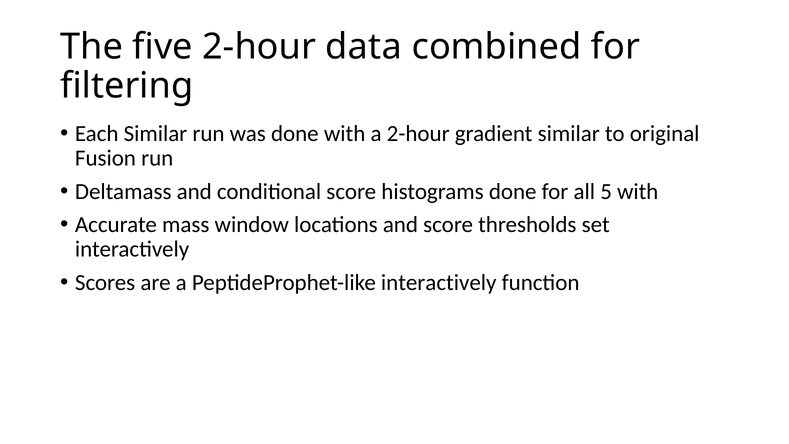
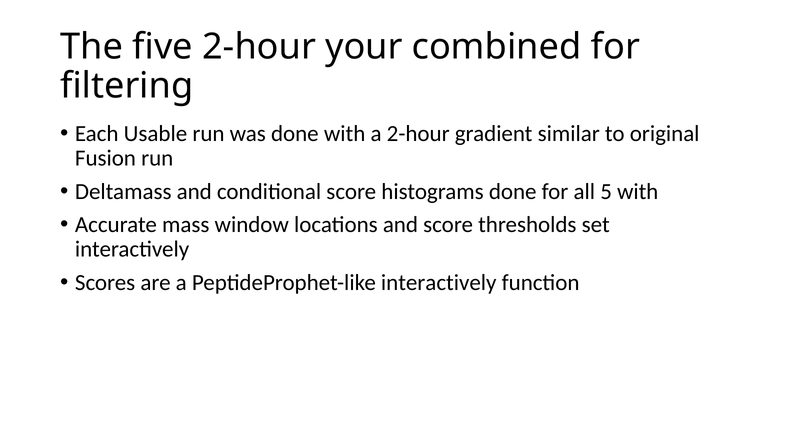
data: data -> your (364, 47)
Each Similar: Similar -> Usable (155, 133)
